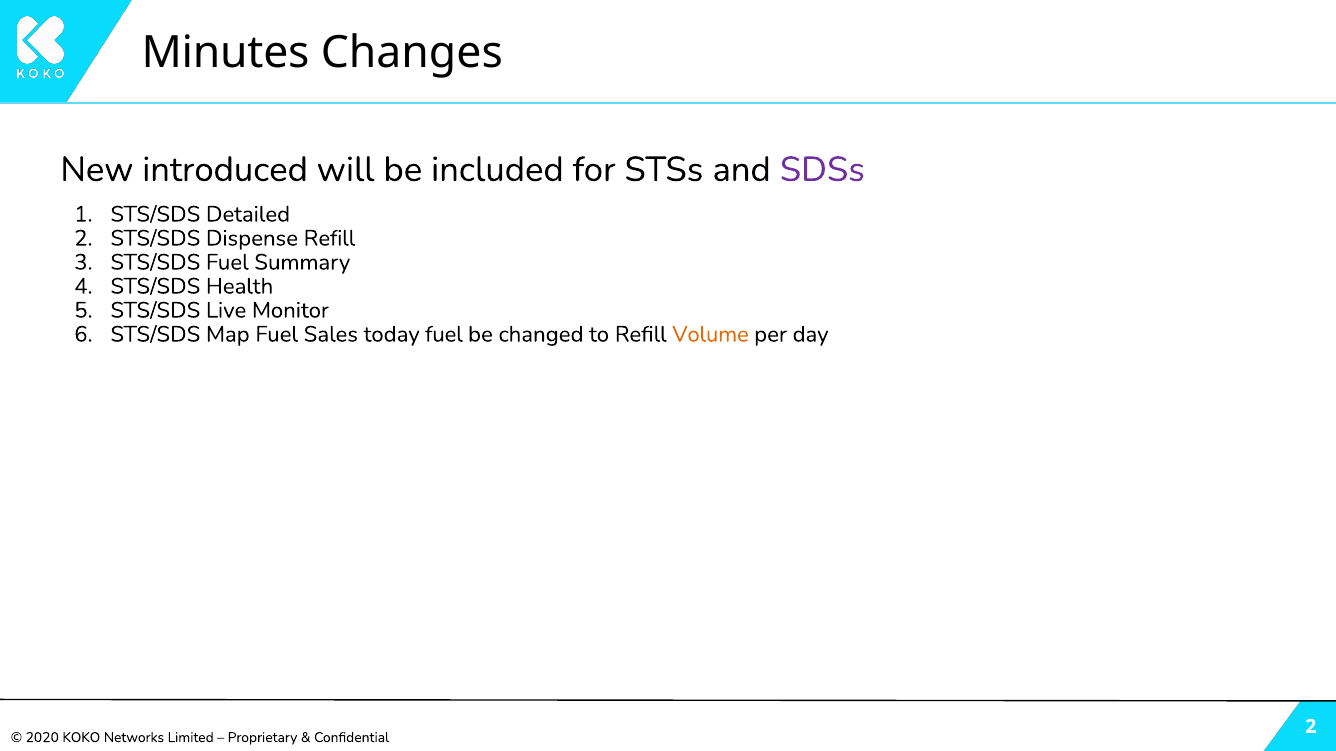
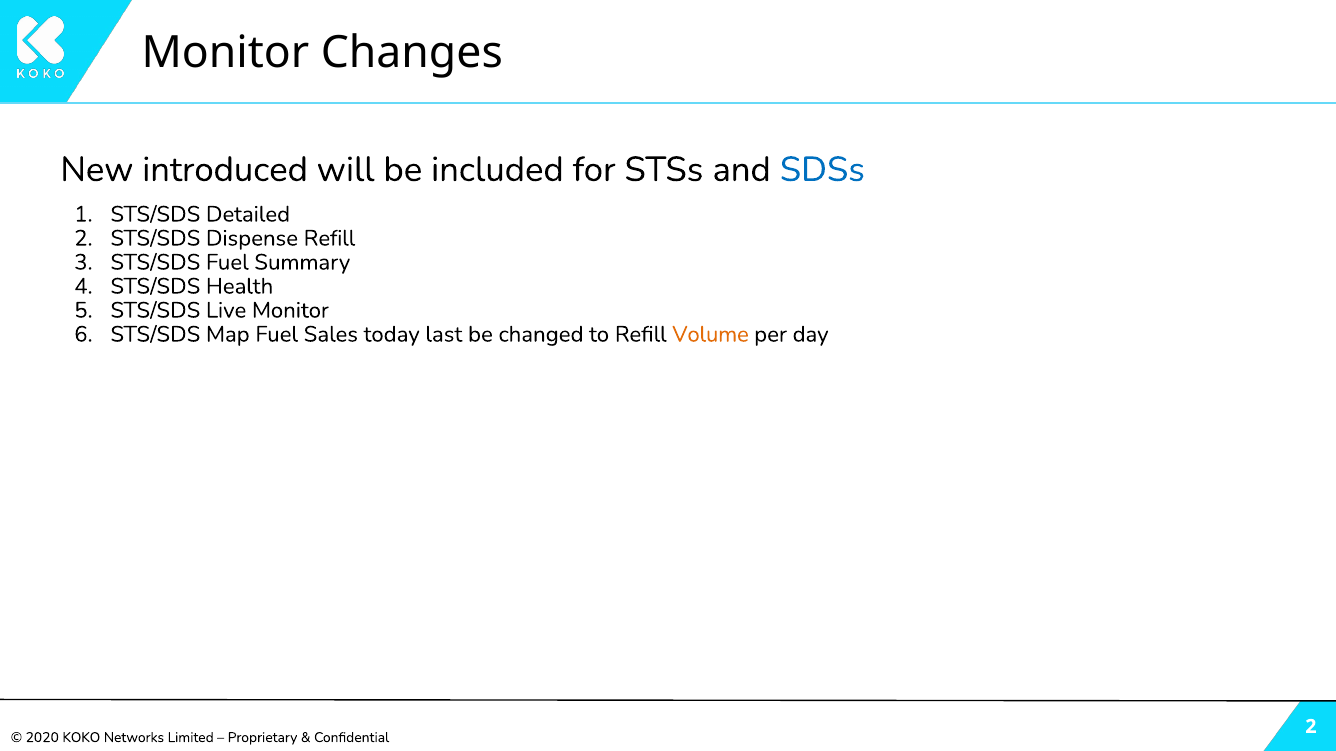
Minutes: Minutes -> Monitor (225, 53)
SDSs colour: purple -> blue (822, 170)
today fuel: fuel -> last (444, 334)
